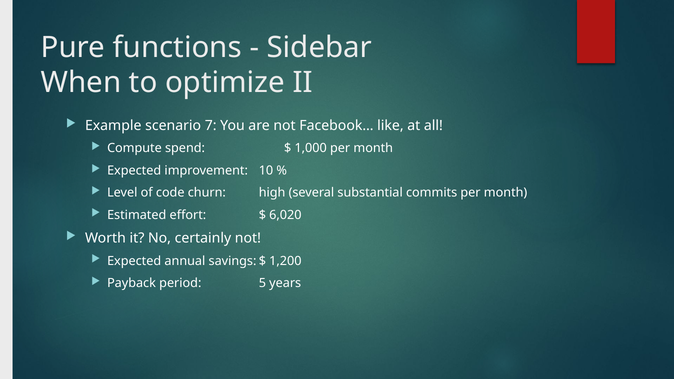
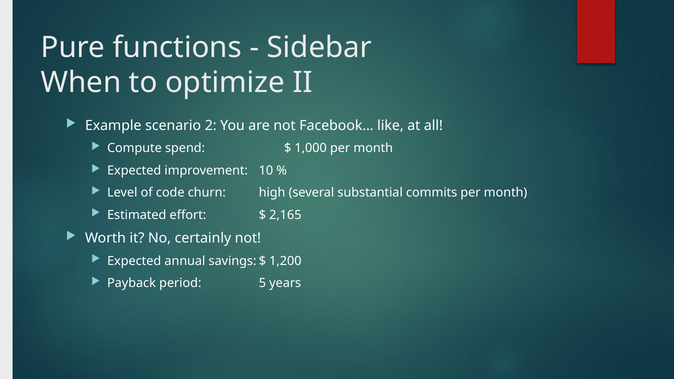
7: 7 -> 2 (211, 125)
6,020: 6,020 -> 2,165 (285, 215)
